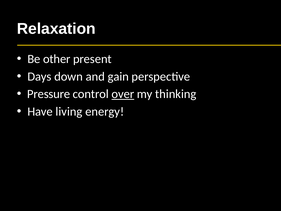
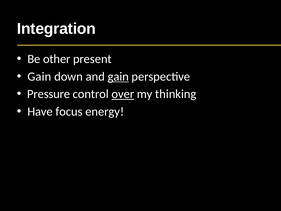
Relaxation: Relaxation -> Integration (56, 29)
Days: Days -> Gain (39, 76)
gain underline: none -> present (118, 76)
living: living -> focus (69, 111)
